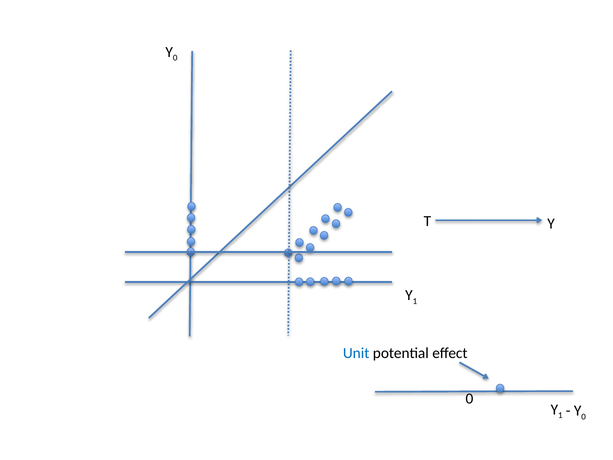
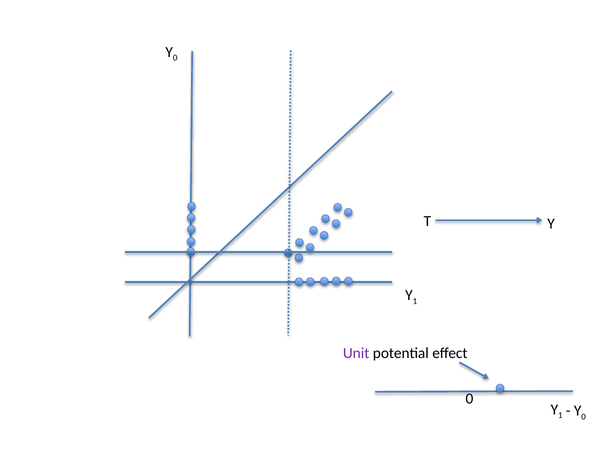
Unit colour: blue -> purple (356, 353)
